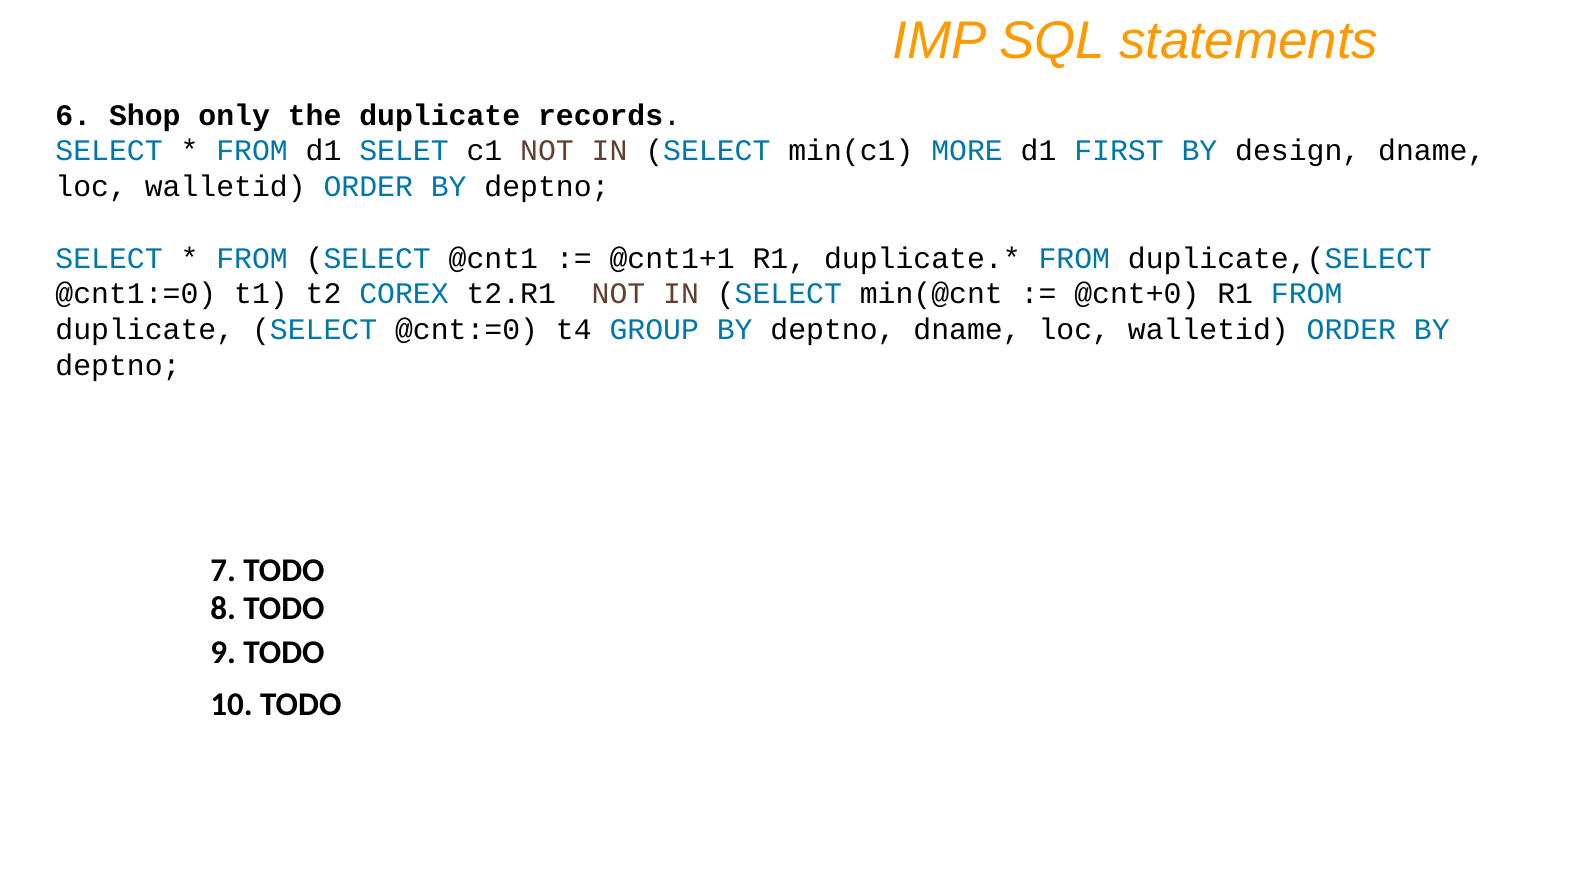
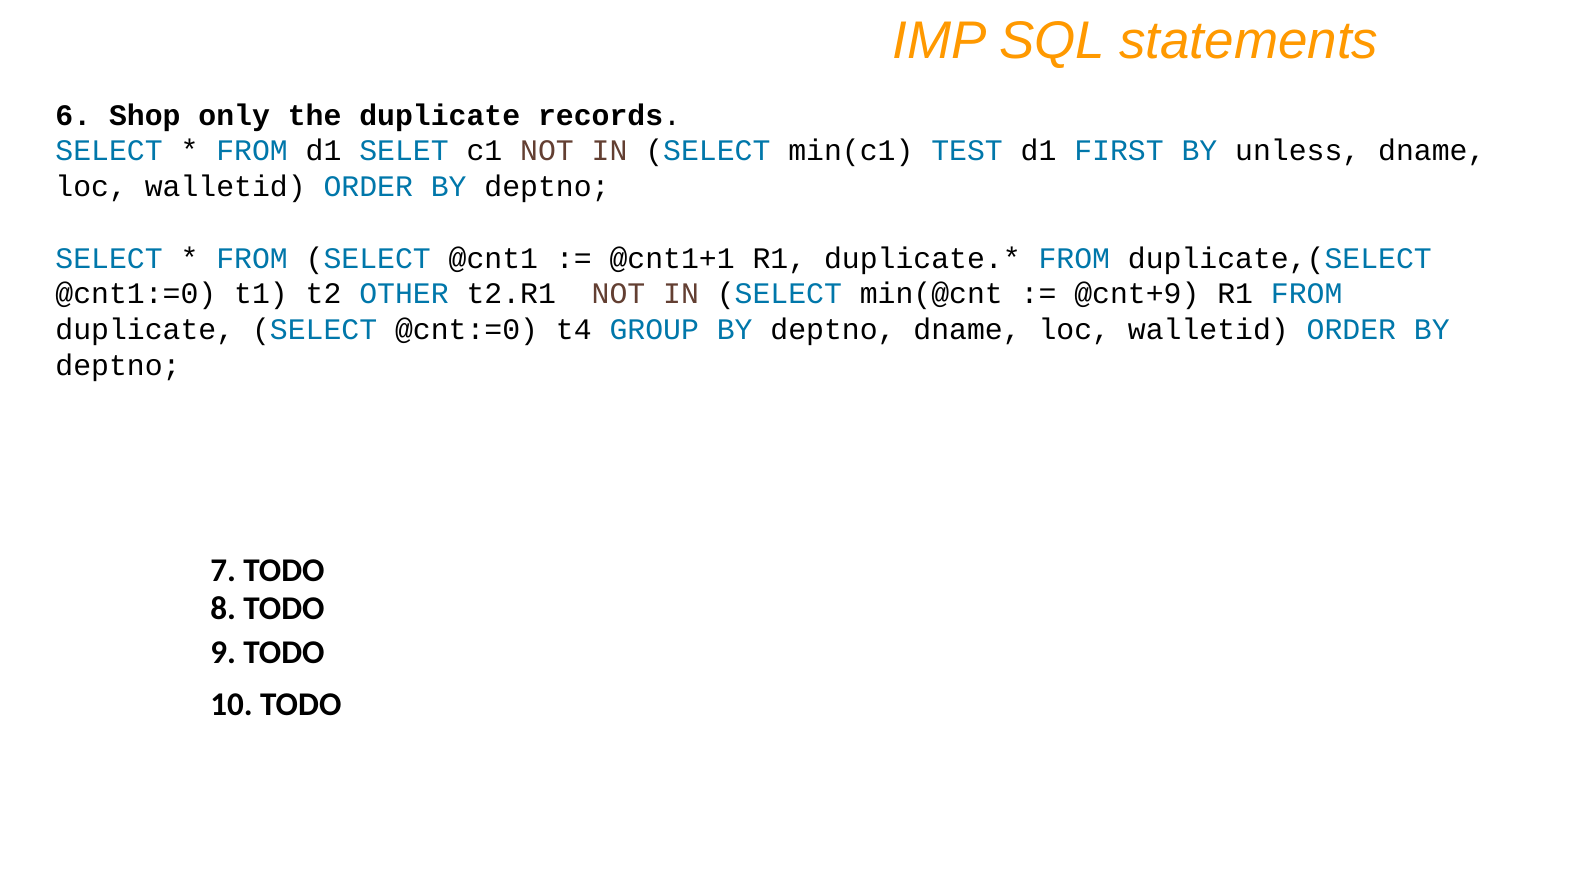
MORE: MORE -> TEST (967, 151)
design: design -> unless (1298, 151)
COREX: COREX -> OTHER (404, 294)
@cnt+0: @cnt+0 -> @cnt+9 (1137, 294)
